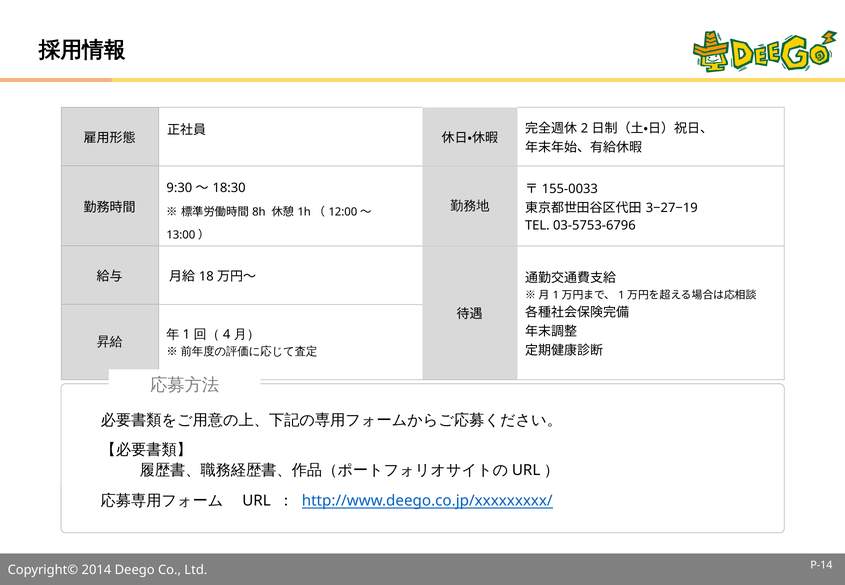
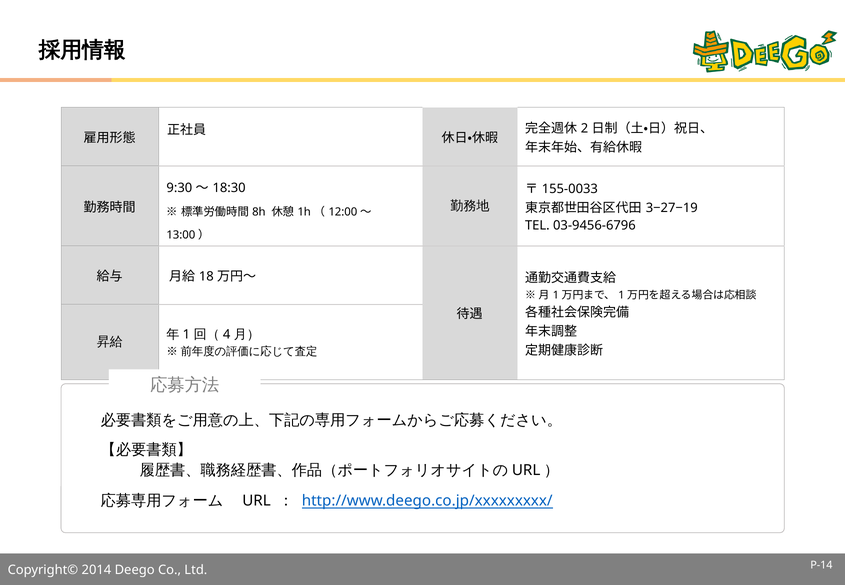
03-5753-6796: 03-5753-6796 -> 03-9456-6796 (594, 226)
